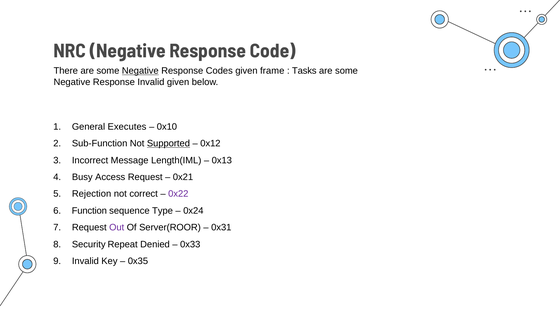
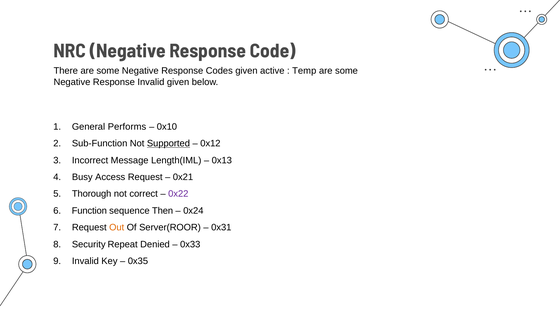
Negative underline: present -> none (140, 71)
frame: frame -> active (272, 71)
Tasks: Tasks -> Temp (304, 71)
Executes: Executes -> Performs (127, 127)
Rejection: Rejection -> Thorough (92, 194)
Type: Type -> Then (163, 211)
Out colour: purple -> orange (117, 227)
